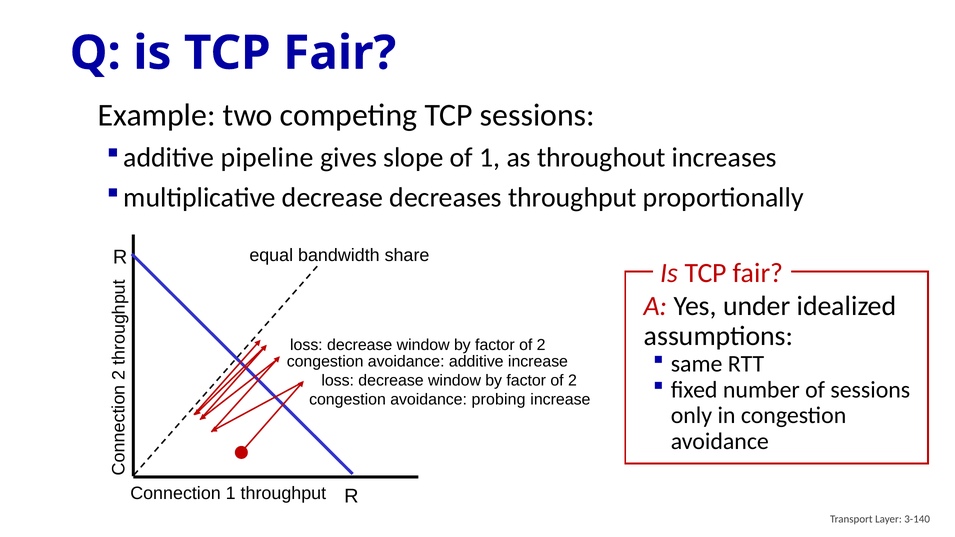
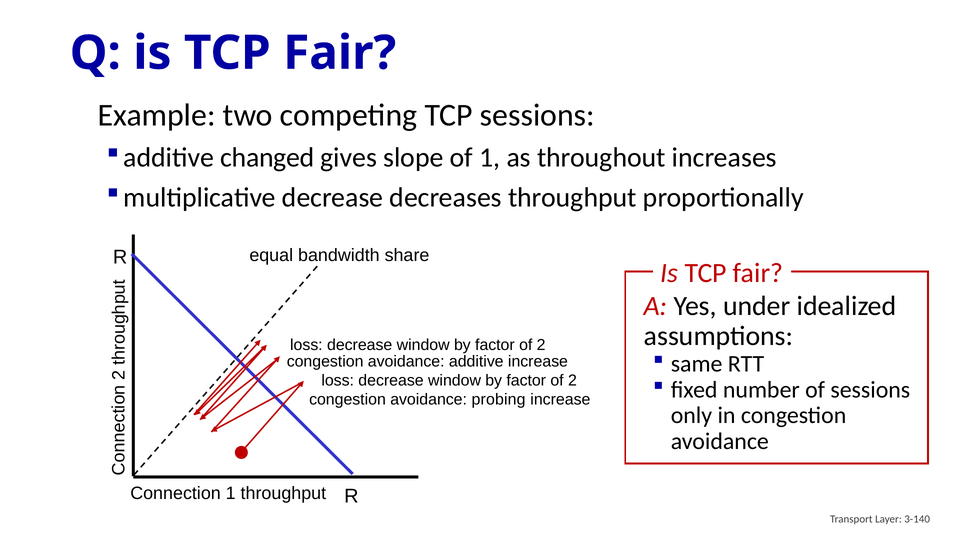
pipeline: pipeline -> changed (267, 157)
